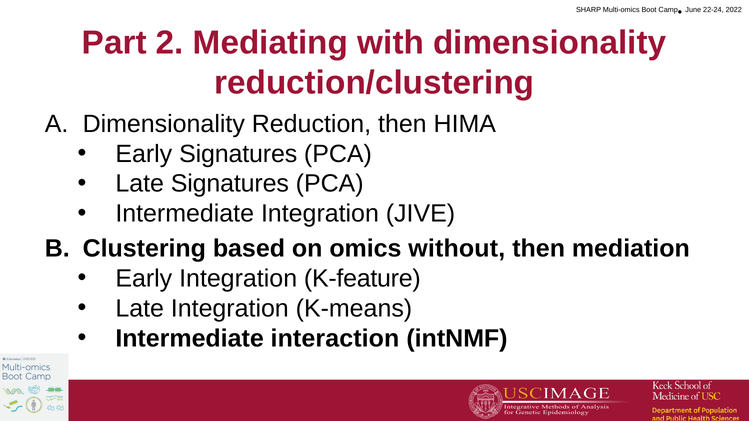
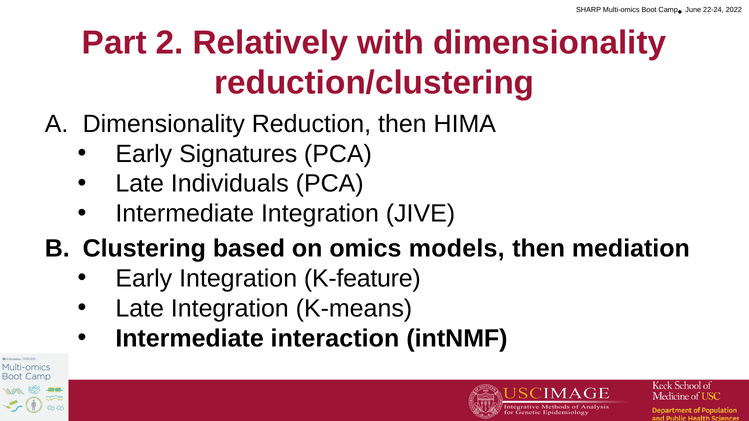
Mediating: Mediating -> Relatively (270, 43)
Late Signatures: Signatures -> Individuals (230, 184)
without: without -> models (457, 249)
